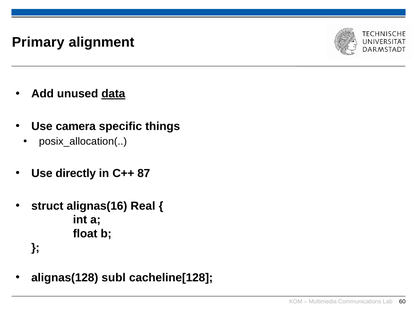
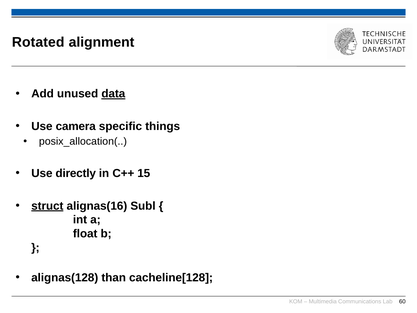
Primary: Primary -> Rotated (38, 42)
87: 87 -> 15 (144, 173)
struct underline: none -> present (47, 206)
Real: Real -> Subl (143, 206)
subl: subl -> than (114, 278)
